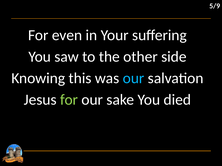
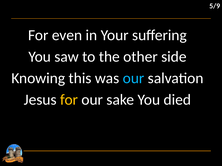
for colour: light green -> yellow (69, 100)
